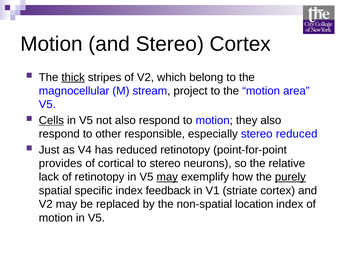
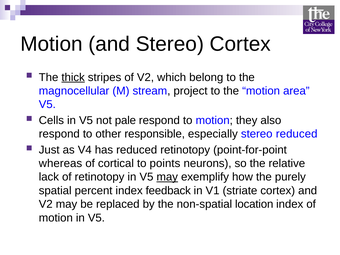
Cells underline: present -> none (51, 120)
not also: also -> pale (125, 120)
provides: provides -> whereas (60, 163)
to stereo: stereo -> points (165, 163)
purely underline: present -> none (290, 177)
specific: specific -> percent (94, 191)
